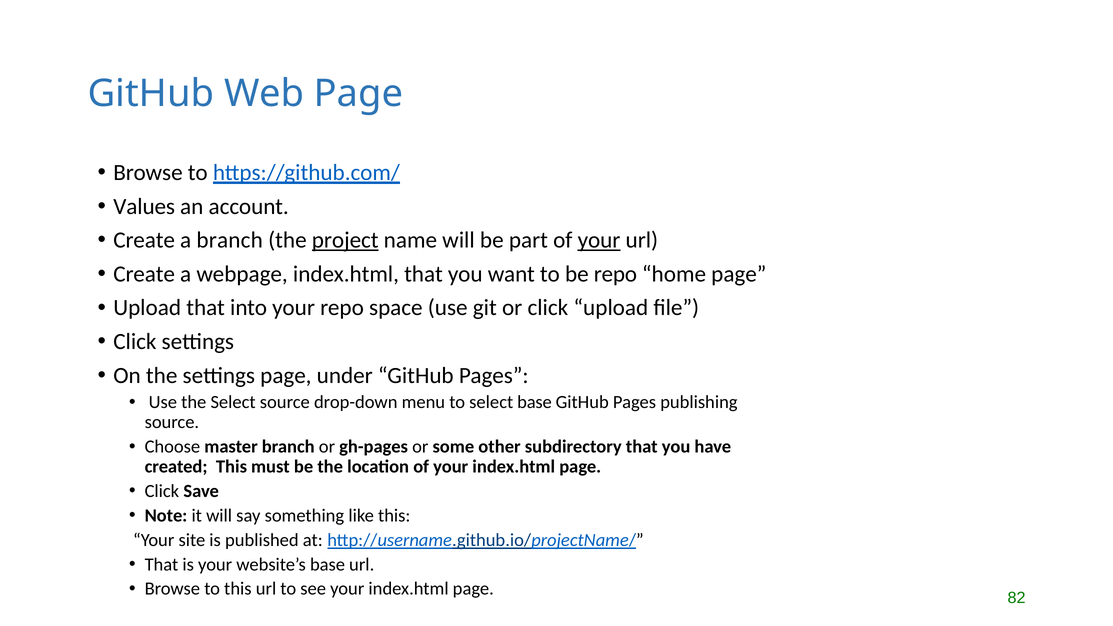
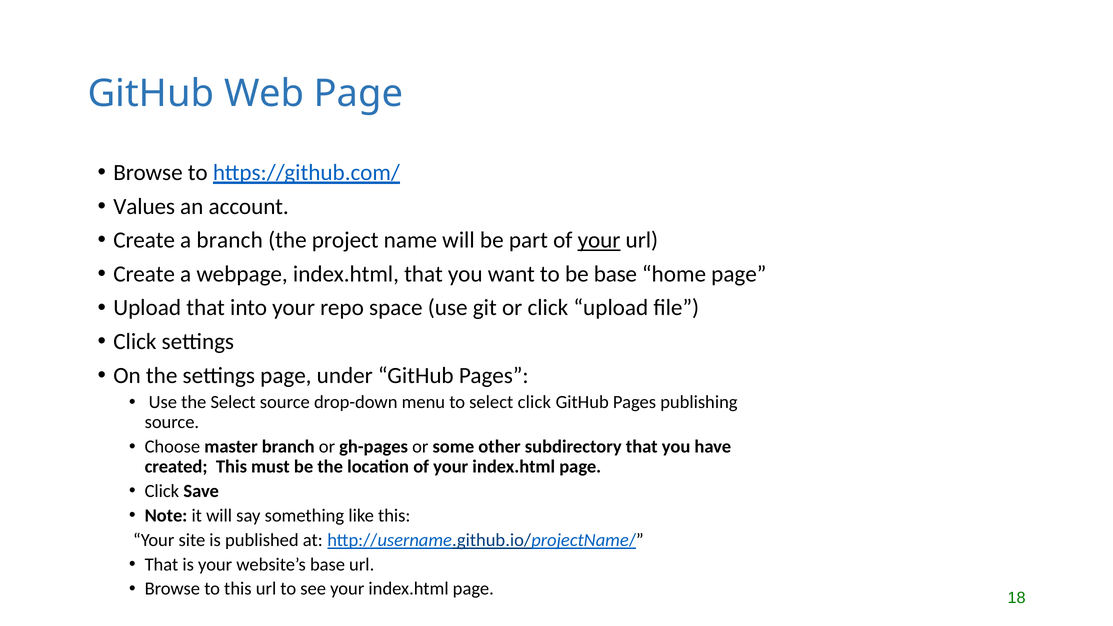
project underline: present -> none (345, 240)
be repo: repo -> base (615, 274)
select base: base -> click (534, 402)
82: 82 -> 18 (1017, 598)
